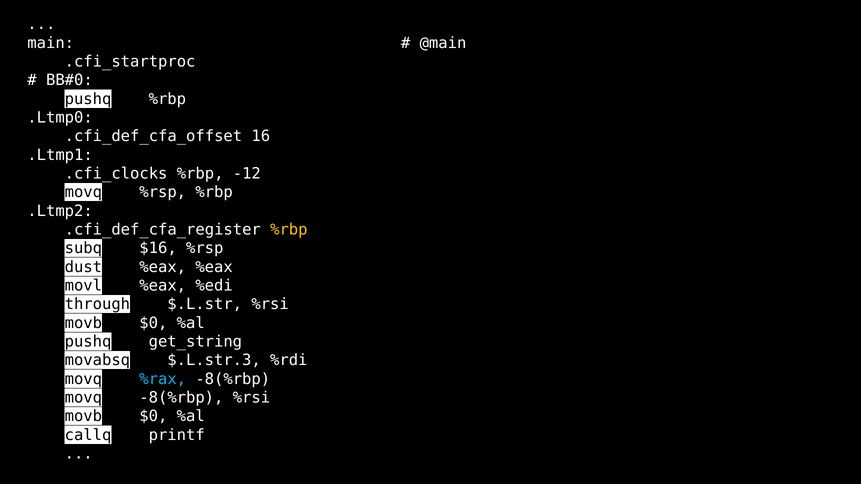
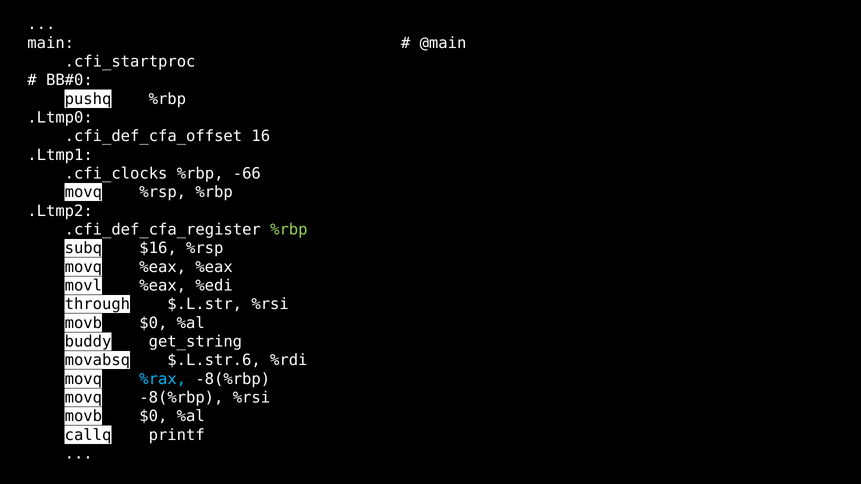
-12: -12 -> -66 (247, 174)
%rbp colour: yellow -> light green (289, 230)
dust: dust -> movq (83, 267)
pushq: pushq -> buddy (88, 342)
$.L.str.3: $.L.str.3 -> $.L.str.6 (214, 361)
